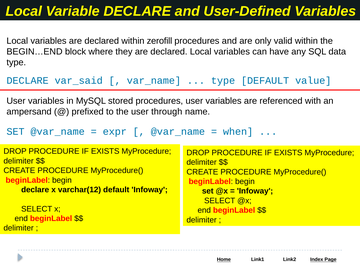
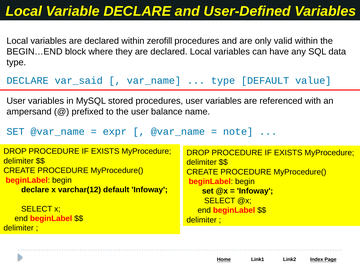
through: through -> balance (167, 112)
when: when -> note (238, 131)
